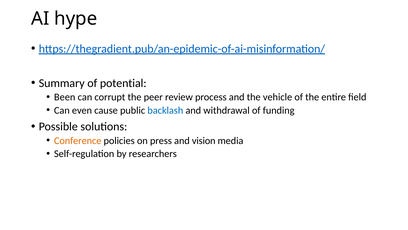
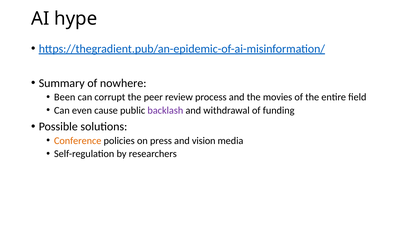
potential: potential -> nowhere (123, 83)
vehicle: vehicle -> movies (278, 97)
backlash colour: blue -> purple (165, 110)
